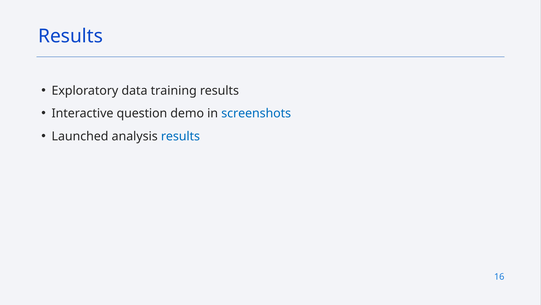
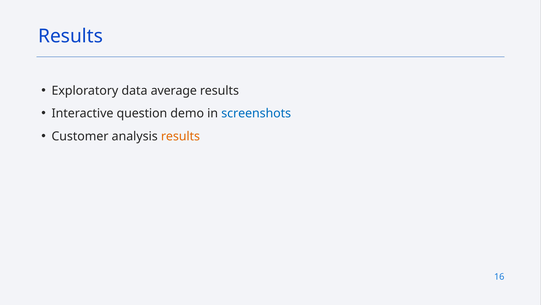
training: training -> average (174, 91)
Launched: Launched -> Customer (80, 136)
results colour: blue -> orange (180, 136)
